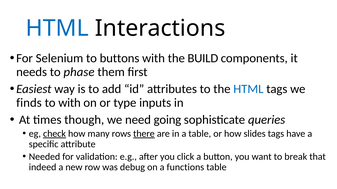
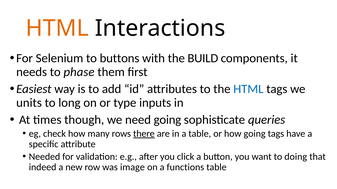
HTML colour: blue -> orange (57, 28)
finds: finds -> units (29, 103)
to with: with -> long (69, 103)
check underline: present -> none (55, 134)
how slides: slides -> going (255, 134)
break: break -> doing (296, 157)
debug: debug -> image (132, 168)
